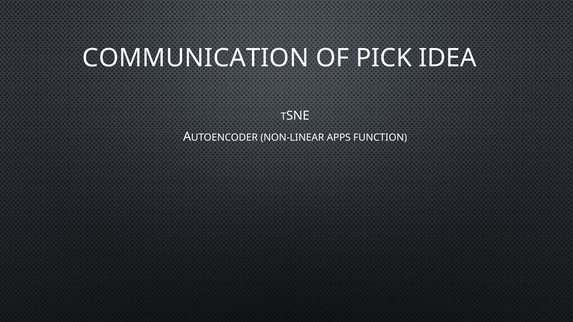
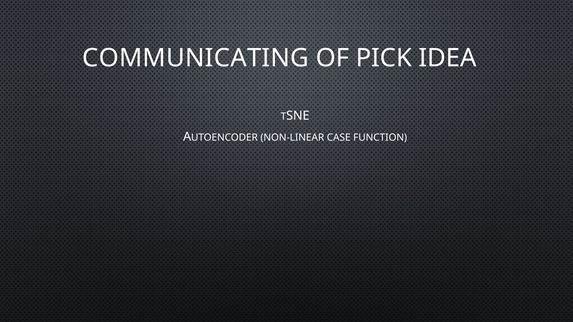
COMMUNICATION: COMMUNICATION -> COMMUNICATING (196, 58)
APPS: APPS -> CASE (339, 138)
